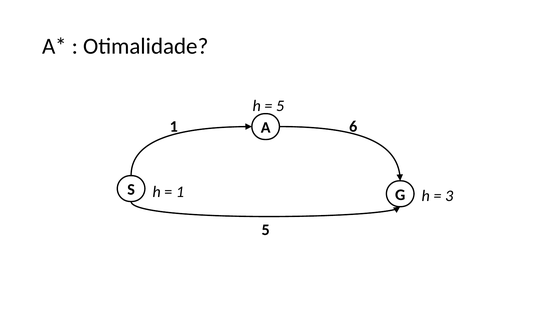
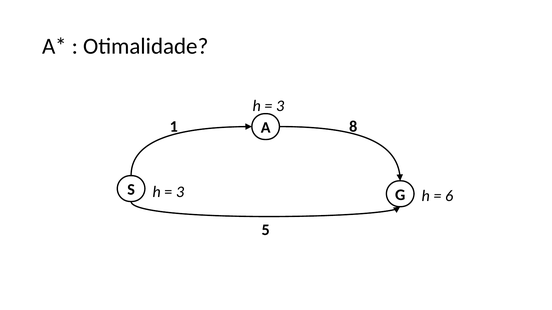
5: 5 -> 3 (280, 106)
6: 6 -> 8 (353, 127)
1: 1 -> 3 (180, 192)
3: 3 -> 6 (449, 196)
